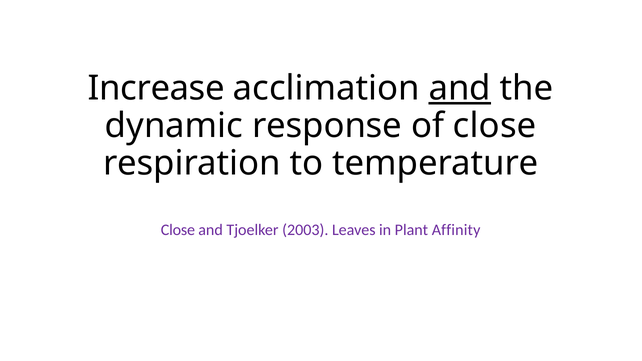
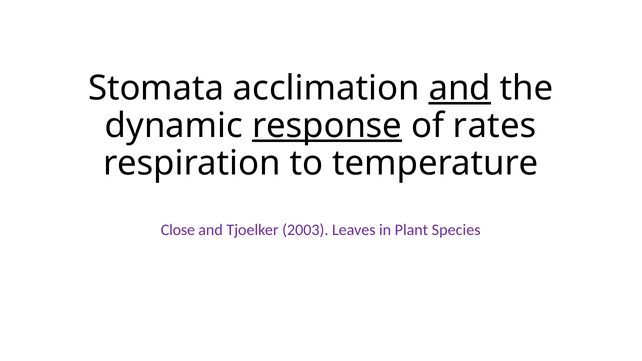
Increase: Increase -> Stomata (156, 88)
response underline: none -> present (327, 126)
of close: close -> rates (495, 126)
Affinity: Affinity -> Species (456, 230)
